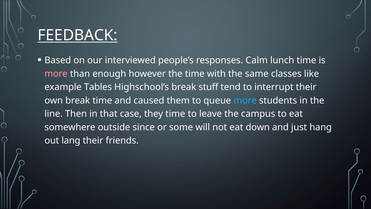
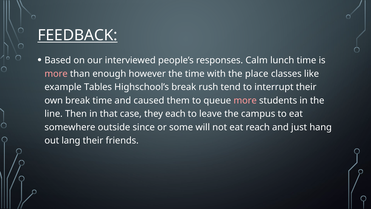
same: same -> place (257, 74)
stuff: stuff -> rush (208, 87)
more colour: light blue -> pink (245, 100)
they time: time -> each (175, 114)
down: down -> reach (258, 127)
